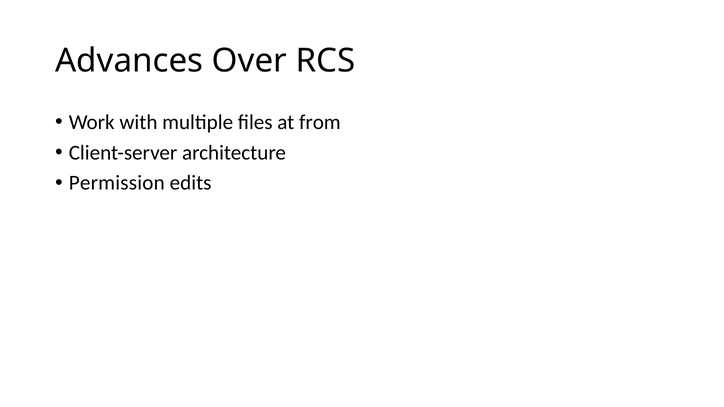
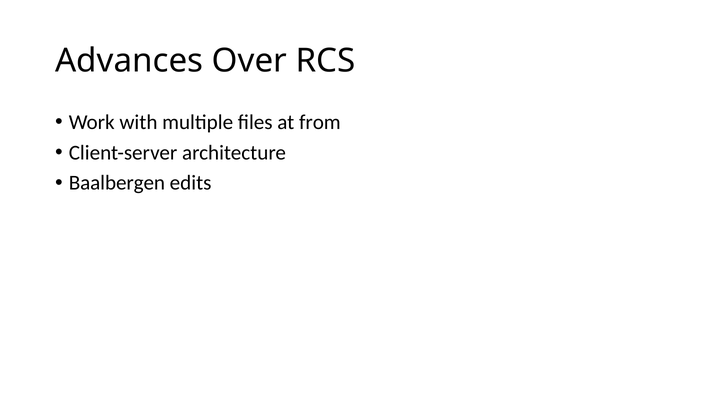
Permission: Permission -> Baalbergen (117, 183)
